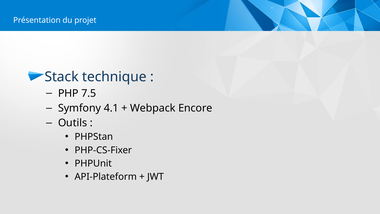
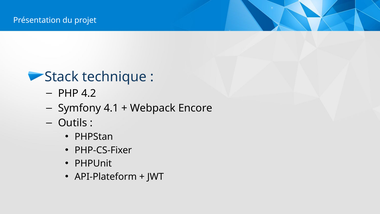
7.5: 7.5 -> 4.2 (89, 93)
